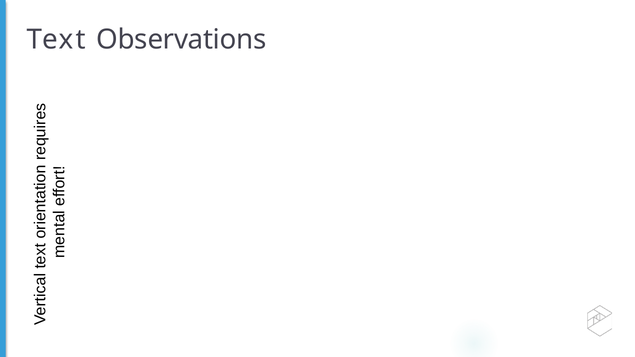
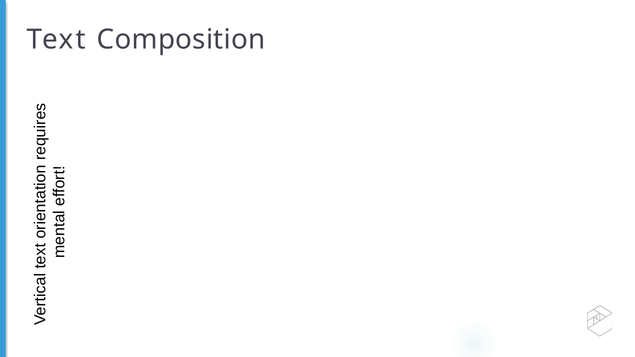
Observations: Observations -> Composition (181, 39)
